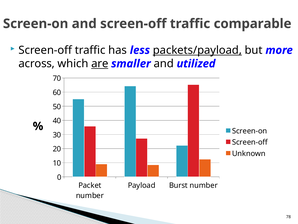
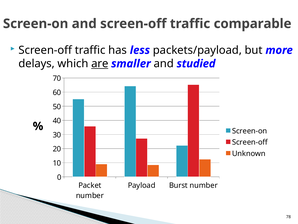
packets/payload underline: present -> none (197, 50)
across: across -> delays (37, 64)
utilized: utilized -> studied (196, 64)
